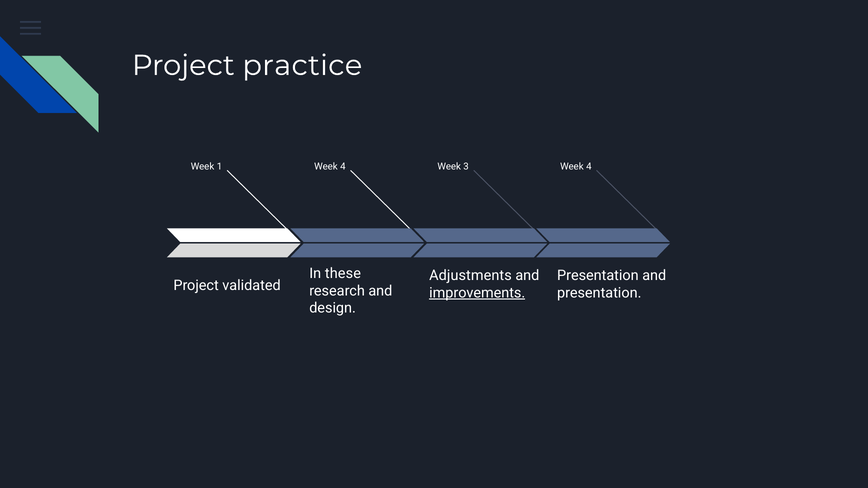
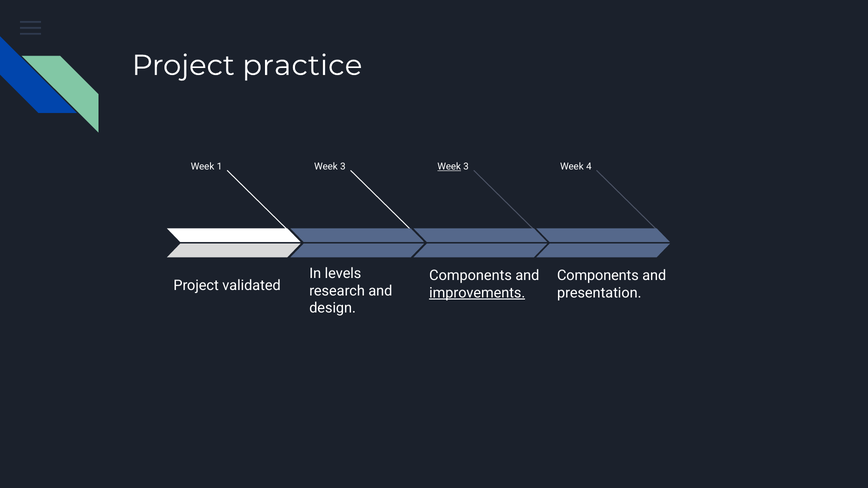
4: 4 -> 3 (343, 167)
Week underline: none -> present (449, 167)
these: these -> levels (343, 274)
Adjustments: Adjustments -> Components (471, 276)
Presentation: Presentation -> Components (598, 276)
